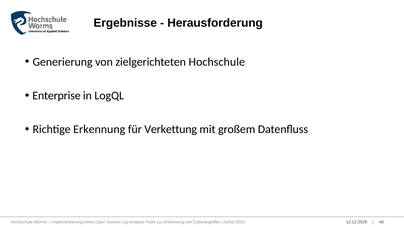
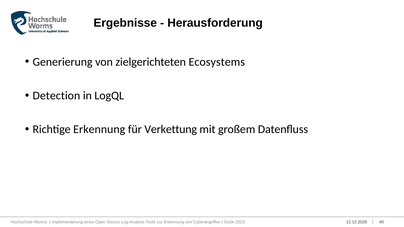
zielgerichteten Hochschule: Hochschule -> Ecosystems (217, 62)
Enterprise: Enterprise -> Detection (56, 96)
